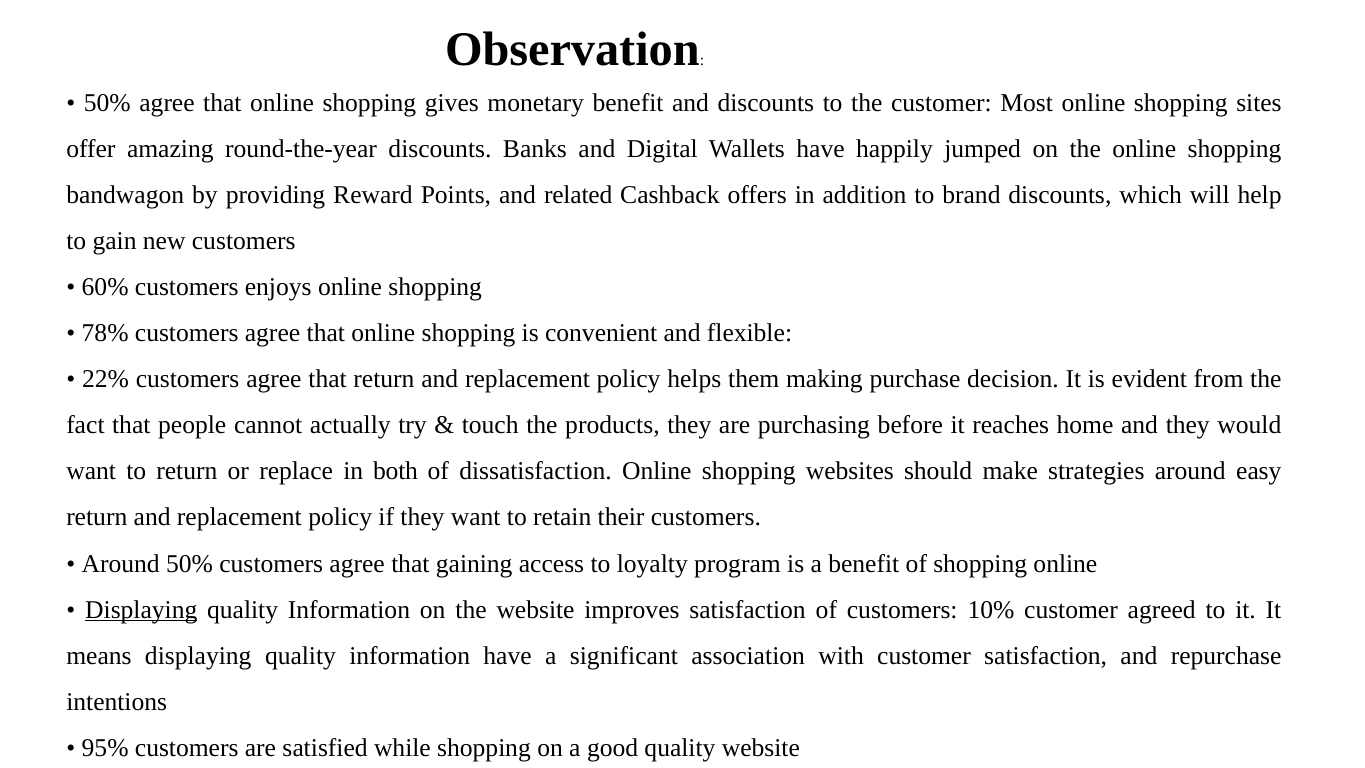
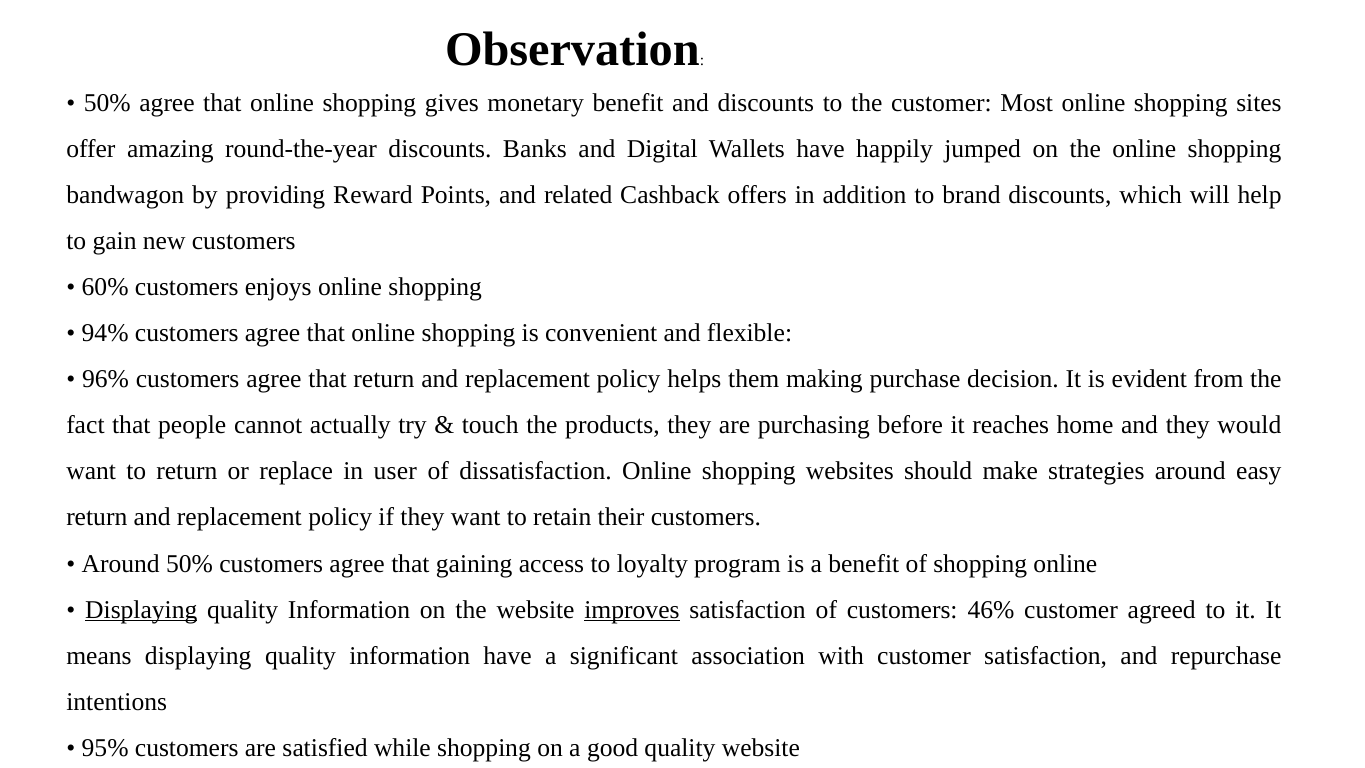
78%: 78% -> 94% (105, 333)
22%: 22% -> 96% (106, 379)
both: both -> user (395, 471)
improves underline: none -> present (632, 610)
10%: 10% -> 46% (991, 610)
